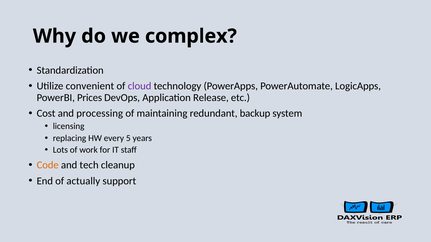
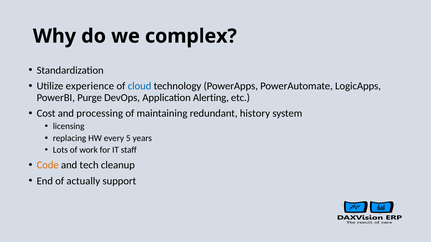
convenient: convenient -> experience (90, 86)
cloud colour: purple -> blue (140, 86)
Prices: Prices -> Purge (90, 98)
Release: Release -> Alerting (211, 98)
backup: backup -> history (255, 114)
